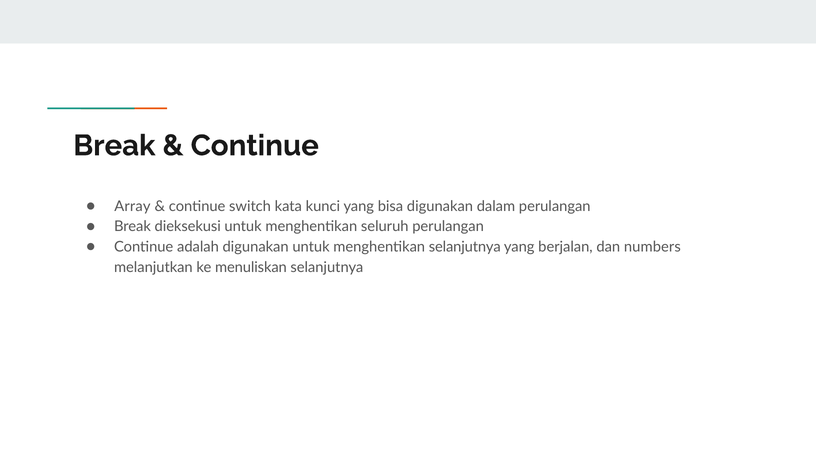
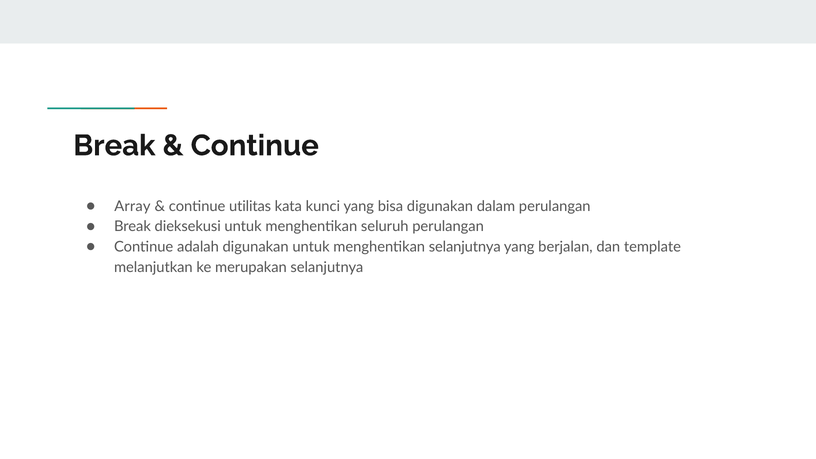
switch: switch -> utilitas (250, 206)
numbers: numbers -> template (652, 247)
menuliskan: menuliskan -> merupakan (251, 267)
